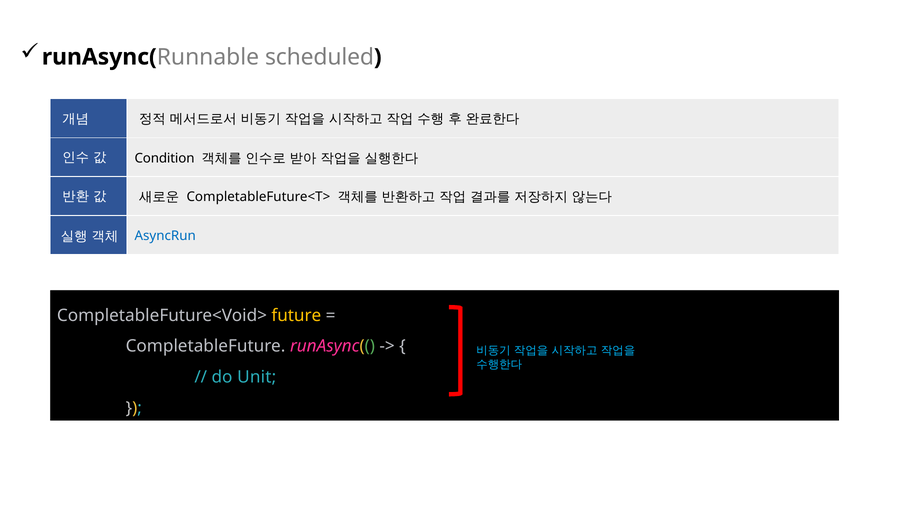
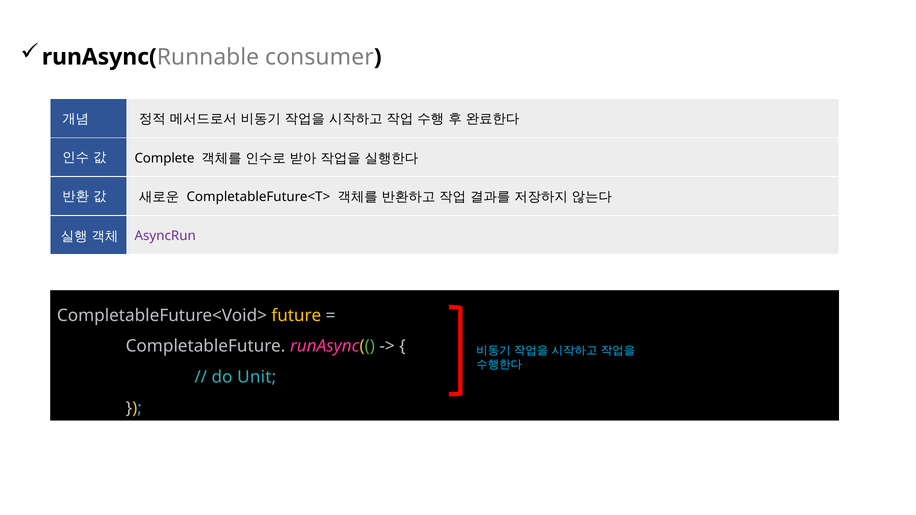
scheduled: scheduled -> consumer (319, 57)
Condition: Condition -> Complete (164, 158)
AsyncRun colour: blue -> purple (165, 236)
